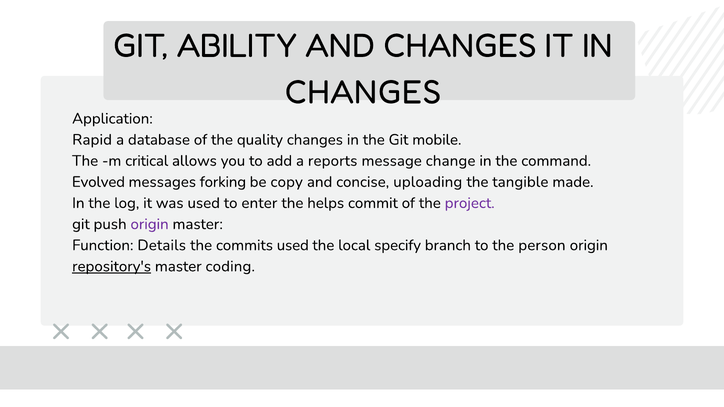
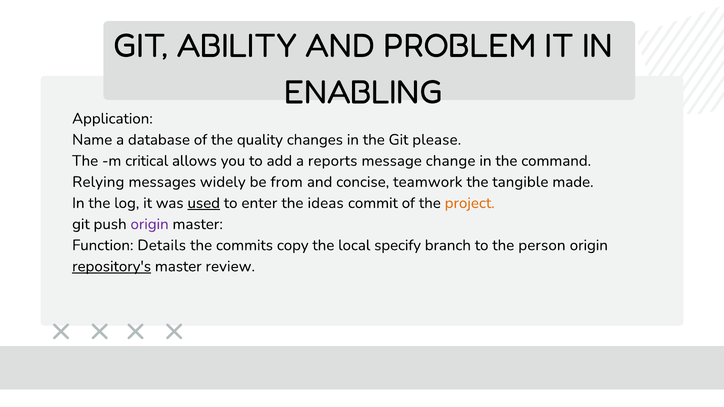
AND CHANGES: CHANGES -> PROBLEM (460, 46)
CHANGES: CHANGES -> ENABLING (363, 92)
Rapid: Rapid -> Name (92, 140)
mobile: mobile -> please (437, 140)
Evolved: Evolved -> Relying (98, 182)
forking: forking -> widely (223, 182)
copy: copy -> from (287, 182)
uploading: uploading -> teamwork (428, 182)
used underline: none -> present (204, 203)
helps: helps -> ideas (326, 203)
project colour: purple -> orange (470, 203)
commits used: used -> copy (293, 245)
coding: coding -> review (230, 266)
